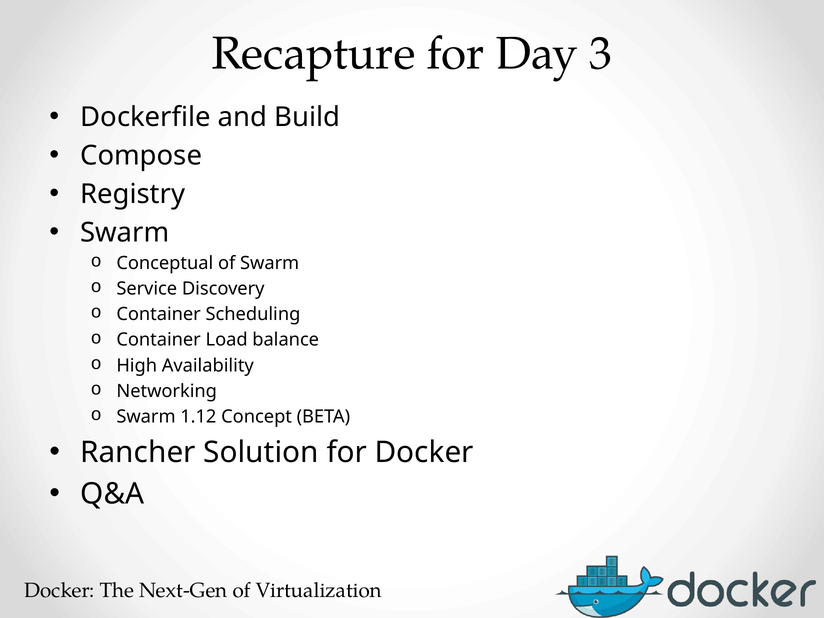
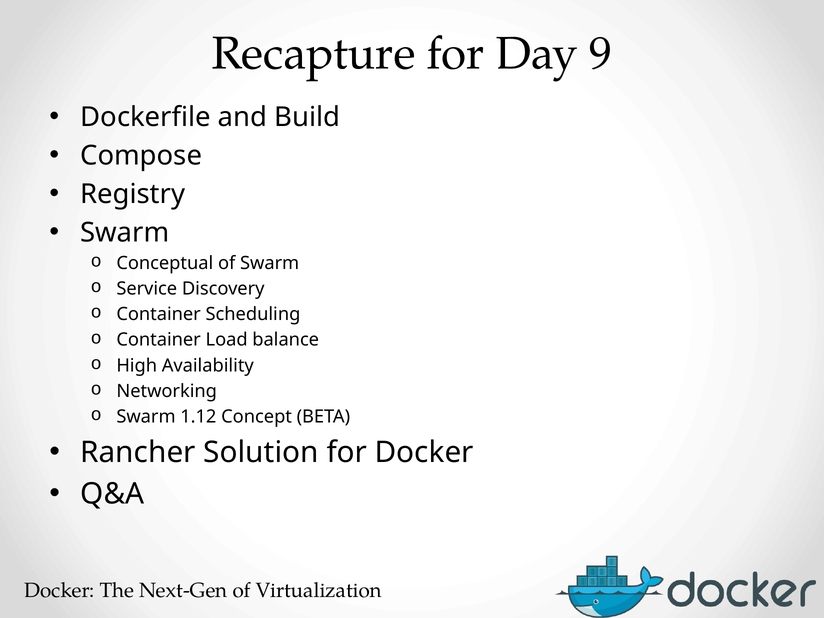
3: 3 -> 9 (601, 53)
